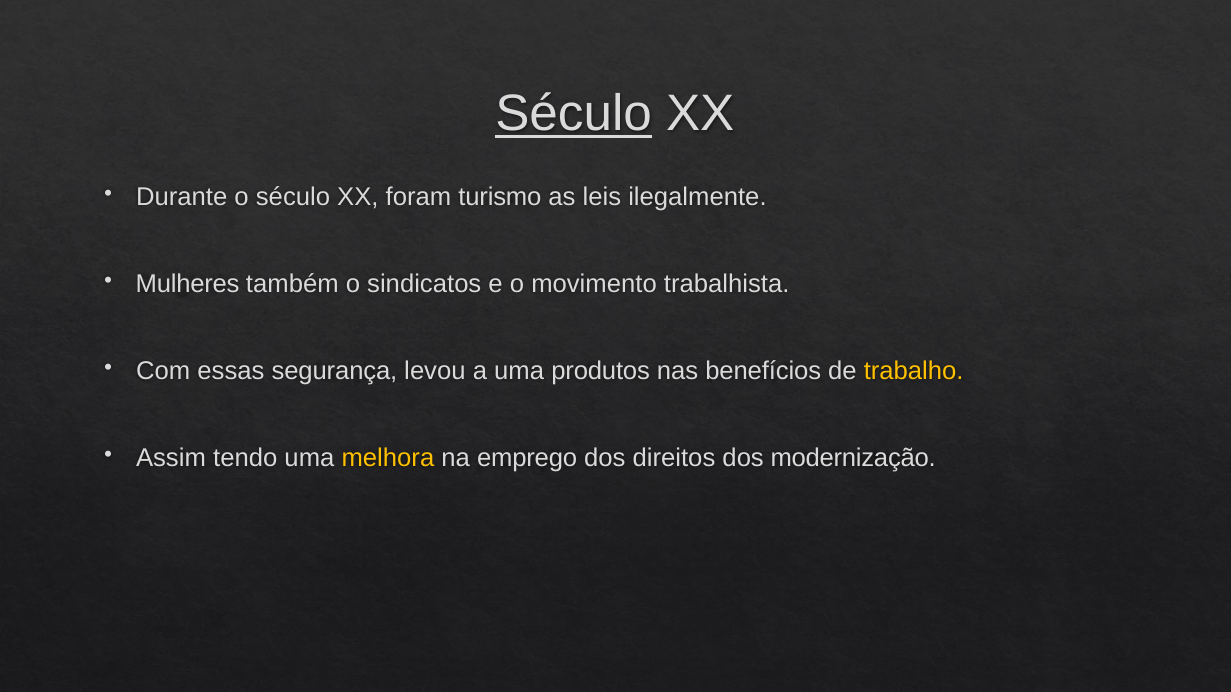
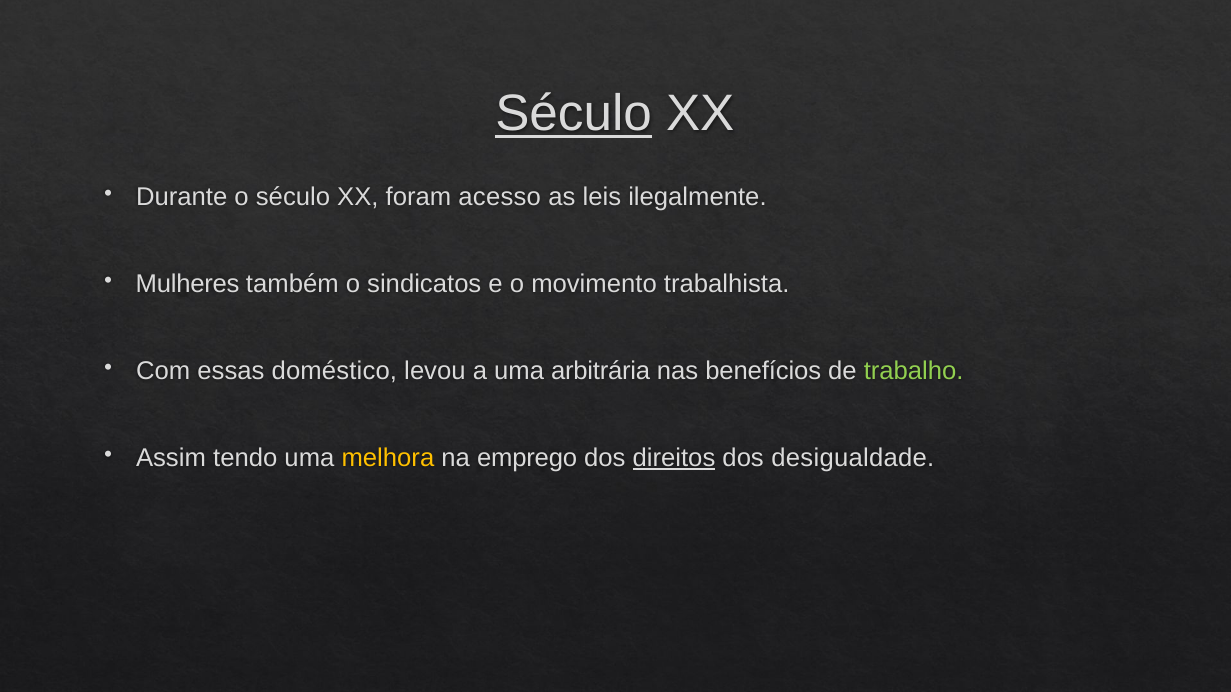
turismo: turismo -> acesso (500, 197)
segurança: segurança -> doméstico (334, 371)
produtos: produtos -> arbitrária (601, 371)
trabalho colour: yellow -> light green (914, 371)
direitos underline: none -> present (674, 458)
modernização: modernização -> desigualdade (853, 458)
